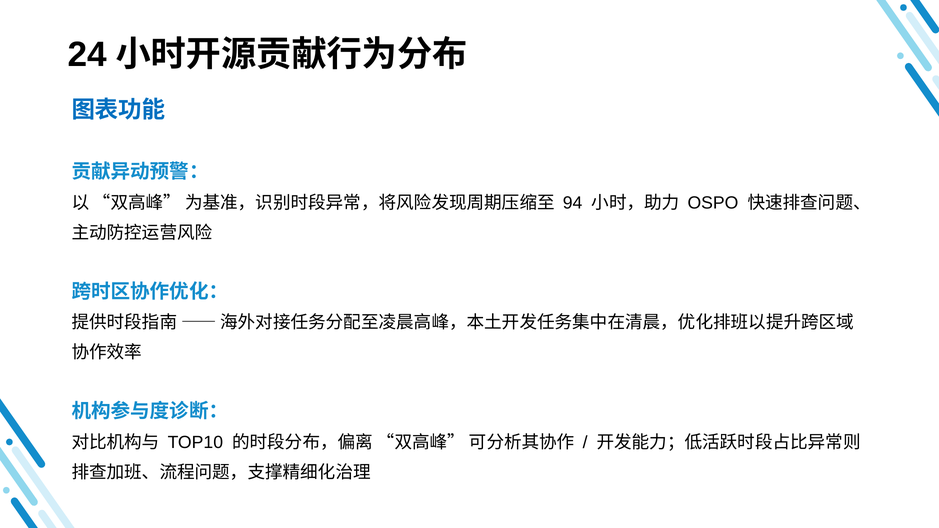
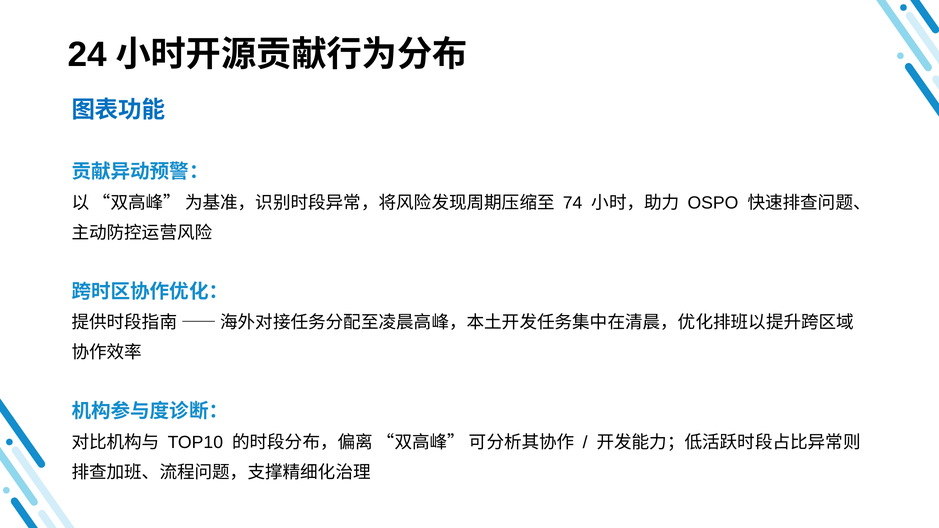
94: 94 -> 74 (573, 203)
